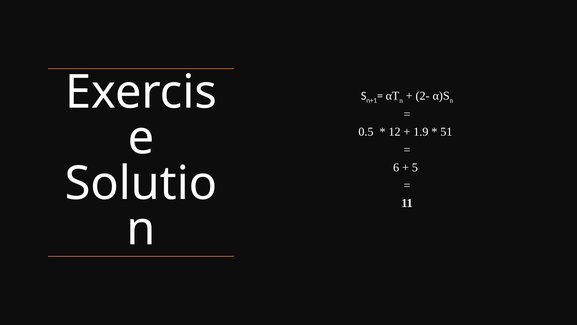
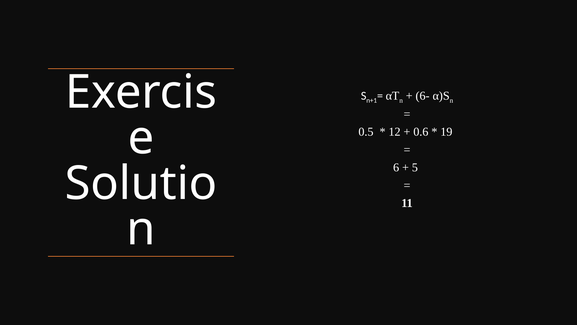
2-: 2- -> 6- (423, 96)
1.9: 1.9 -> 0.6 (421, 132)
51: 51 -> 19 (446, 132)
